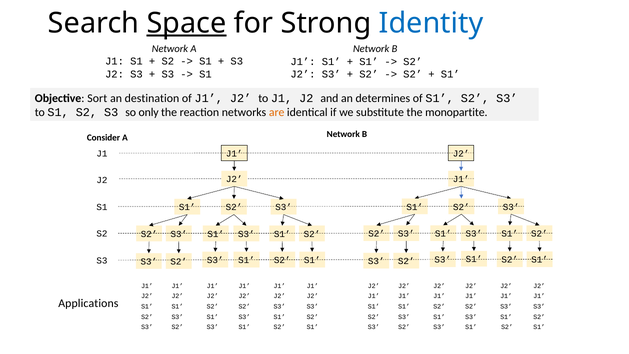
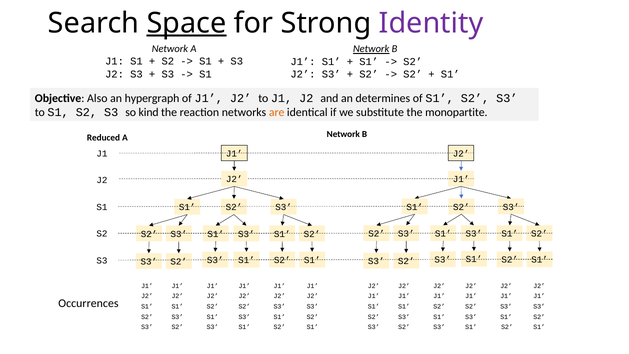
Identity colour: blue -> purple (431, 23)
Network underline: none -> present (371, 49)
Sort: Sort -> Also (97, 98)
destination: destination -> hypergraph (152, 98)
only: only -> kind (149, 112)
Consider: Consider -> Reduced (103, 137)
Applications: Applications -> Occurrences (88, 303)
